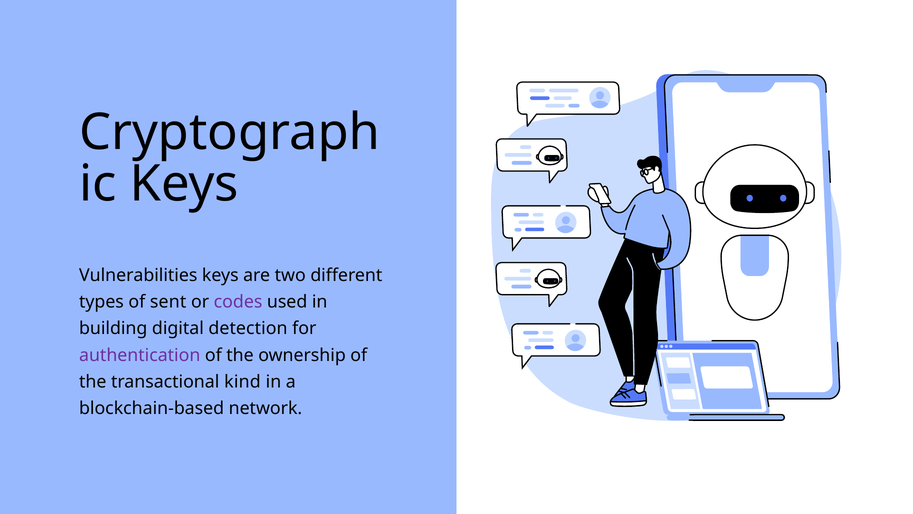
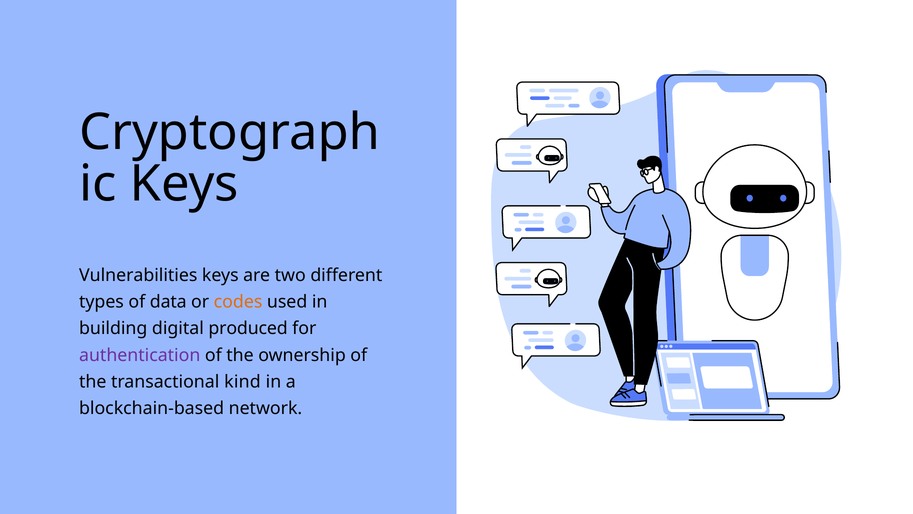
sent: sent -> data (168, 302)
codes colour: purple -> orange (238, 302)
detection: detection -> produced (248, 328)
